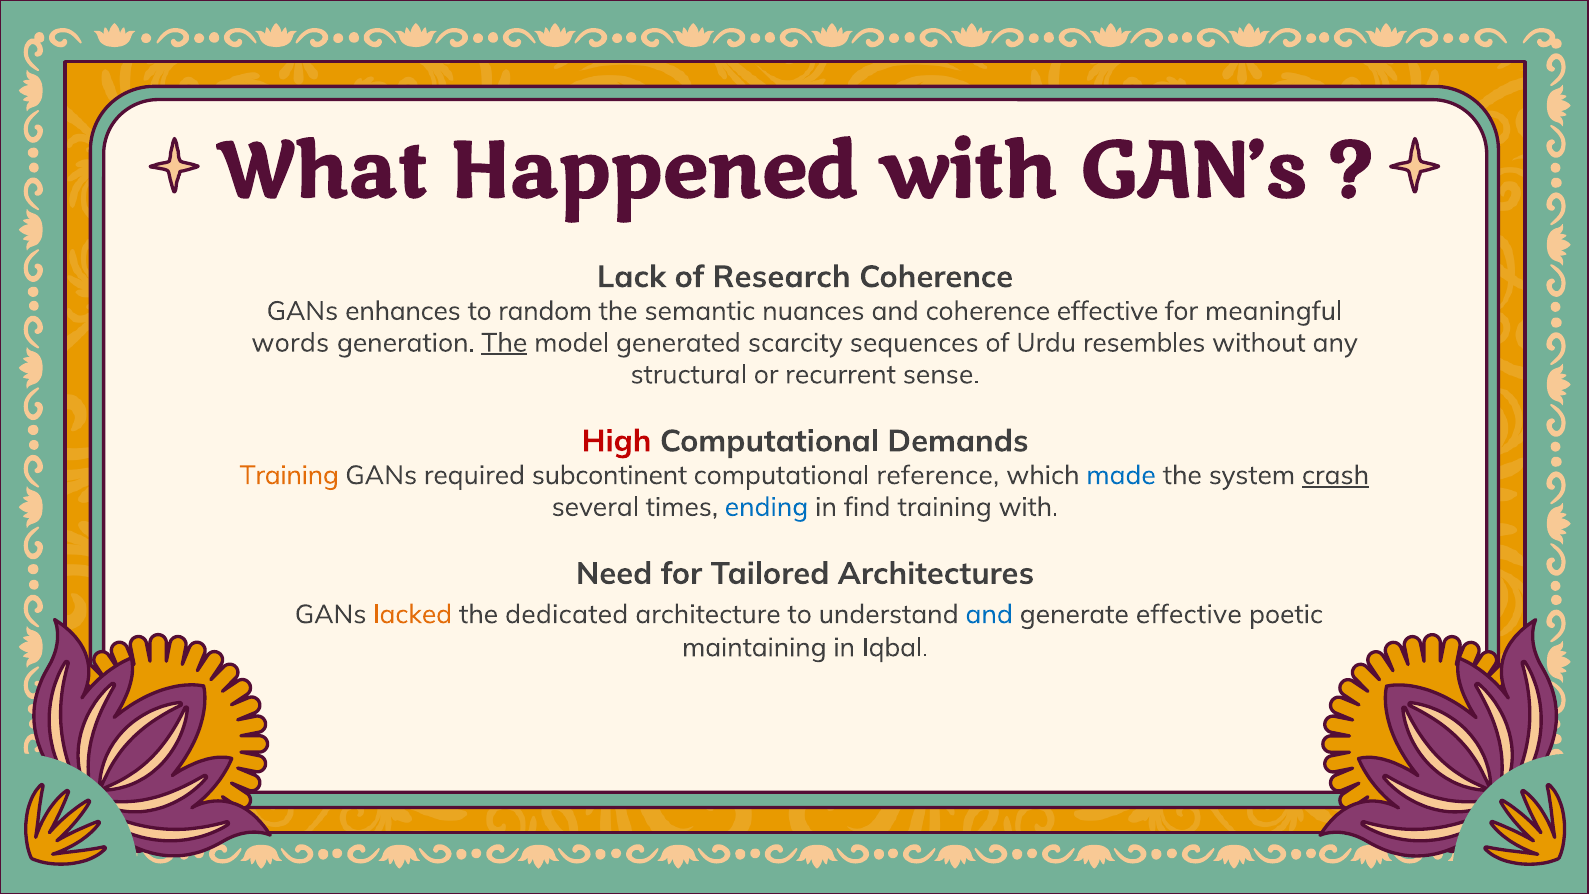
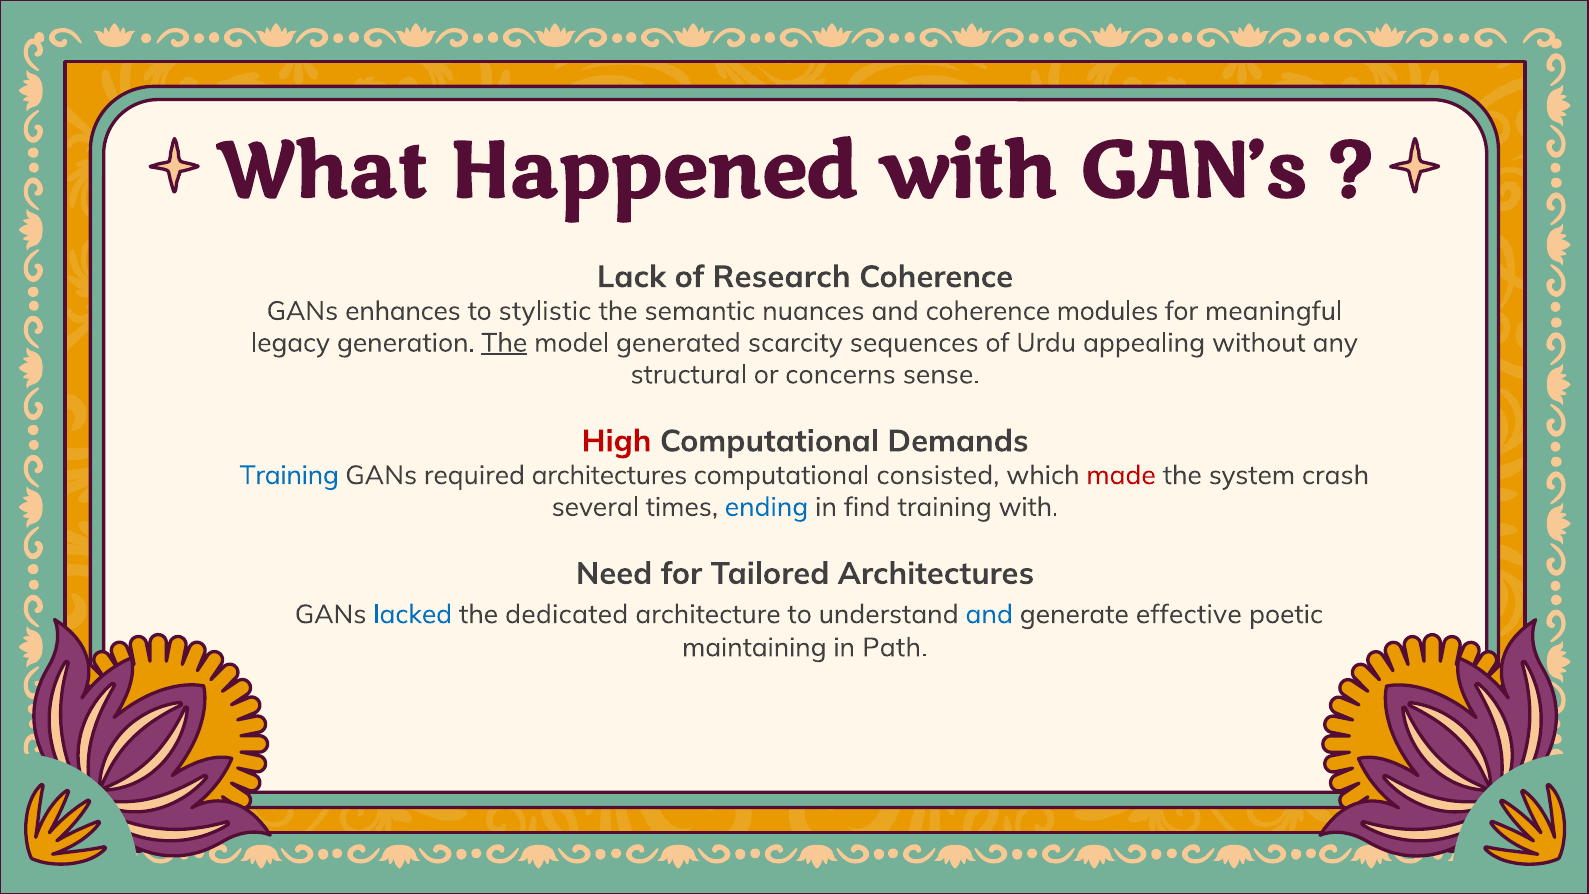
random: random -> stylistic (545, 311)
coherence effective: effective -> modules (1108, 311)
words: words -> legacy (290, 343)
resembles: resembles -> appealing (1144, 343)
recurrent: recurrent -> concerns (840, 375)
Training colour: orange -> blue (289, 475)
required subcontinent: subcontinent -> architectures (609, 475)
reference: reference -> consisted (938, 475)
made colour: blue -> red (1121, 475)
crash underline: present -> none (1336, 475)
lacked colour: orange -> blue (413, 614)
Iqbal: Iqbal -> Path (895, 647)
